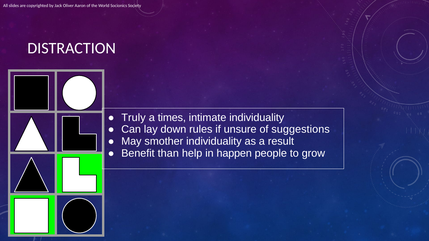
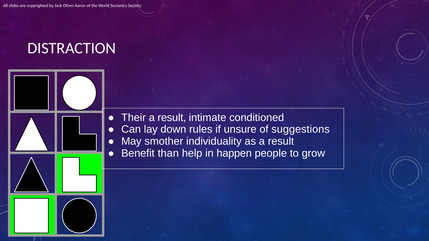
Truly: Truly -> Their (134, 118)
times: times -> result (172, 118)
intimate individuality: individuality -> conditioned (257, 118)
